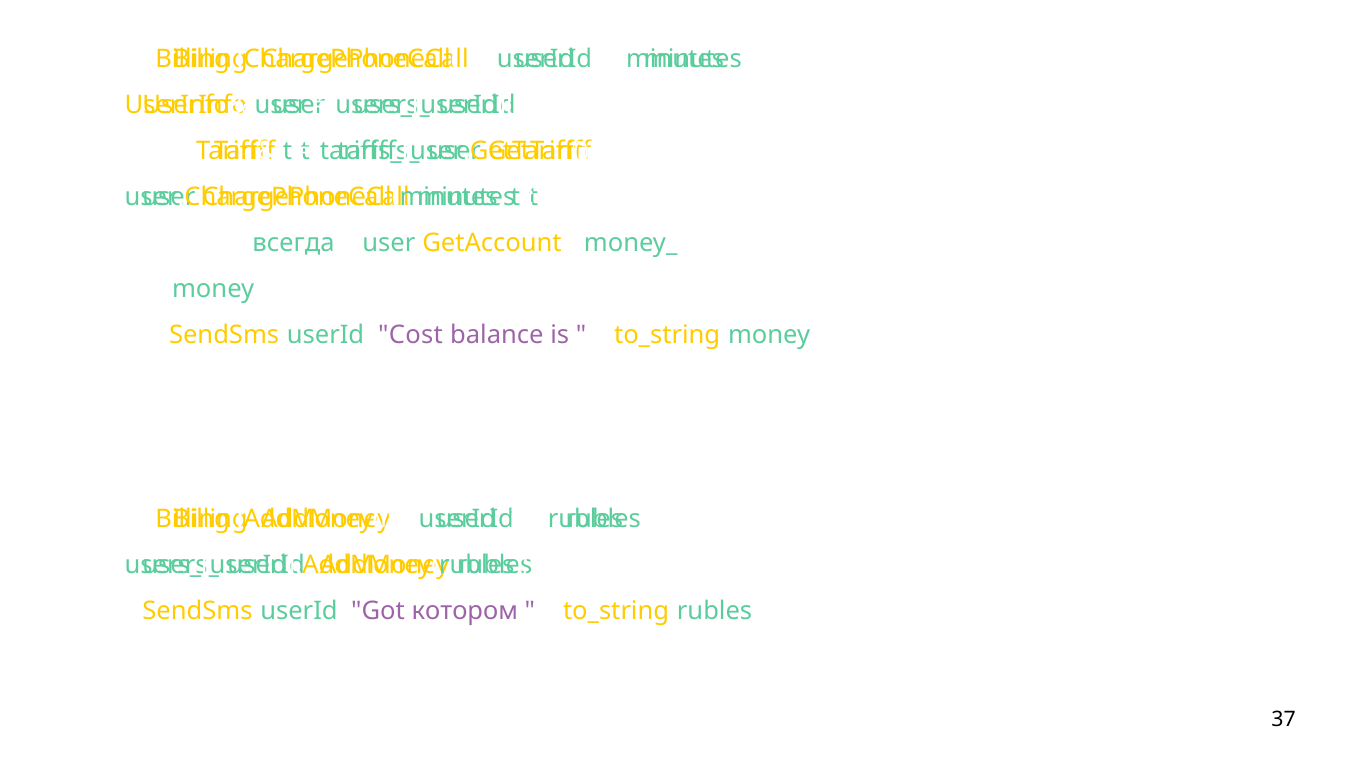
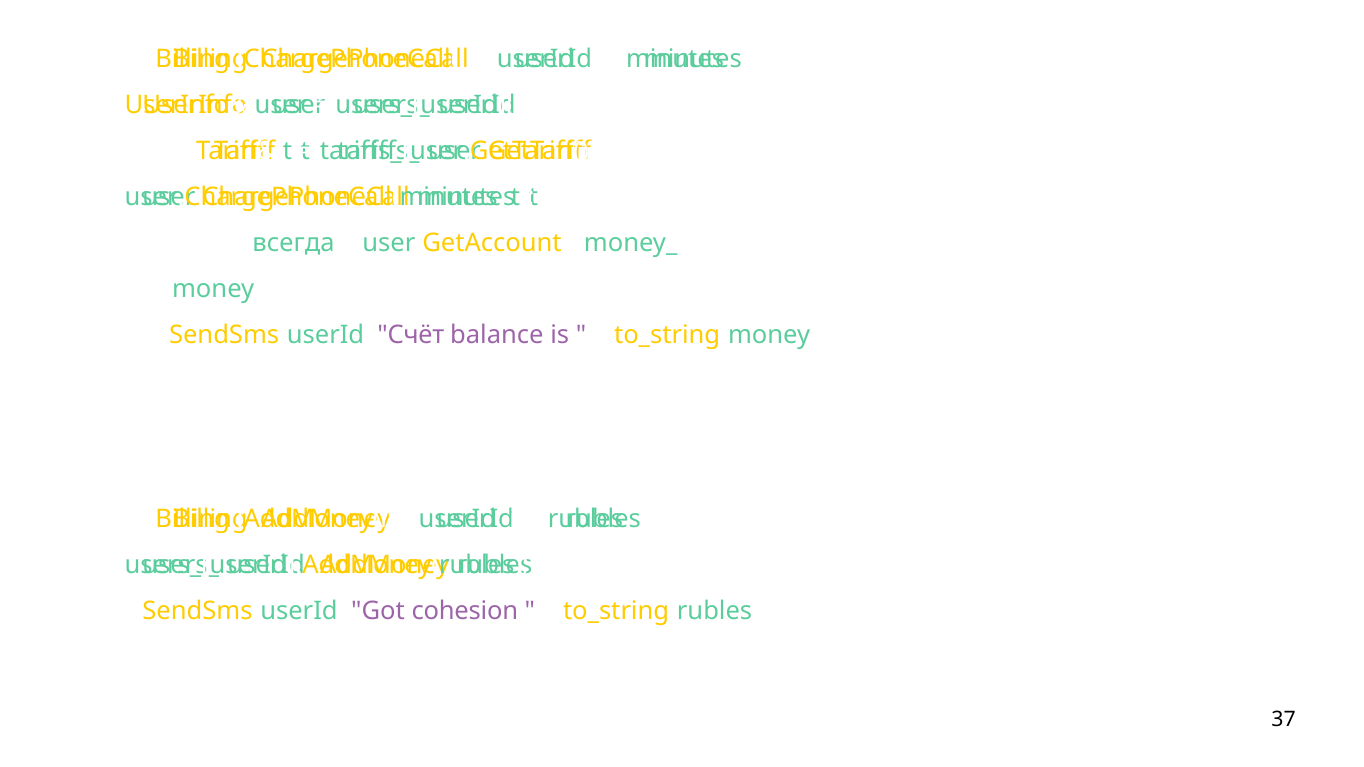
Cost: Cost -> Счёт (411, 335)
котором: котором -> cohesion (465, 611)
